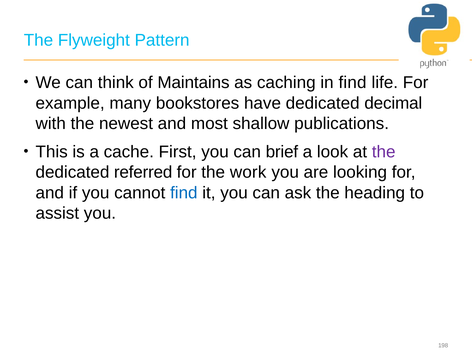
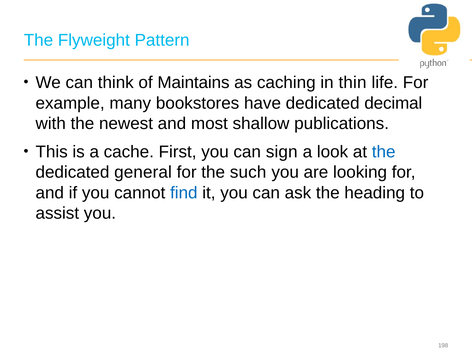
in find: find -> thin (353, 83)
brief: brief -> sign (282, 152)
the colour: purple -> blue (384, 152)
referred: referred -> general (143, 172)
work: work -> such (248, 172)
